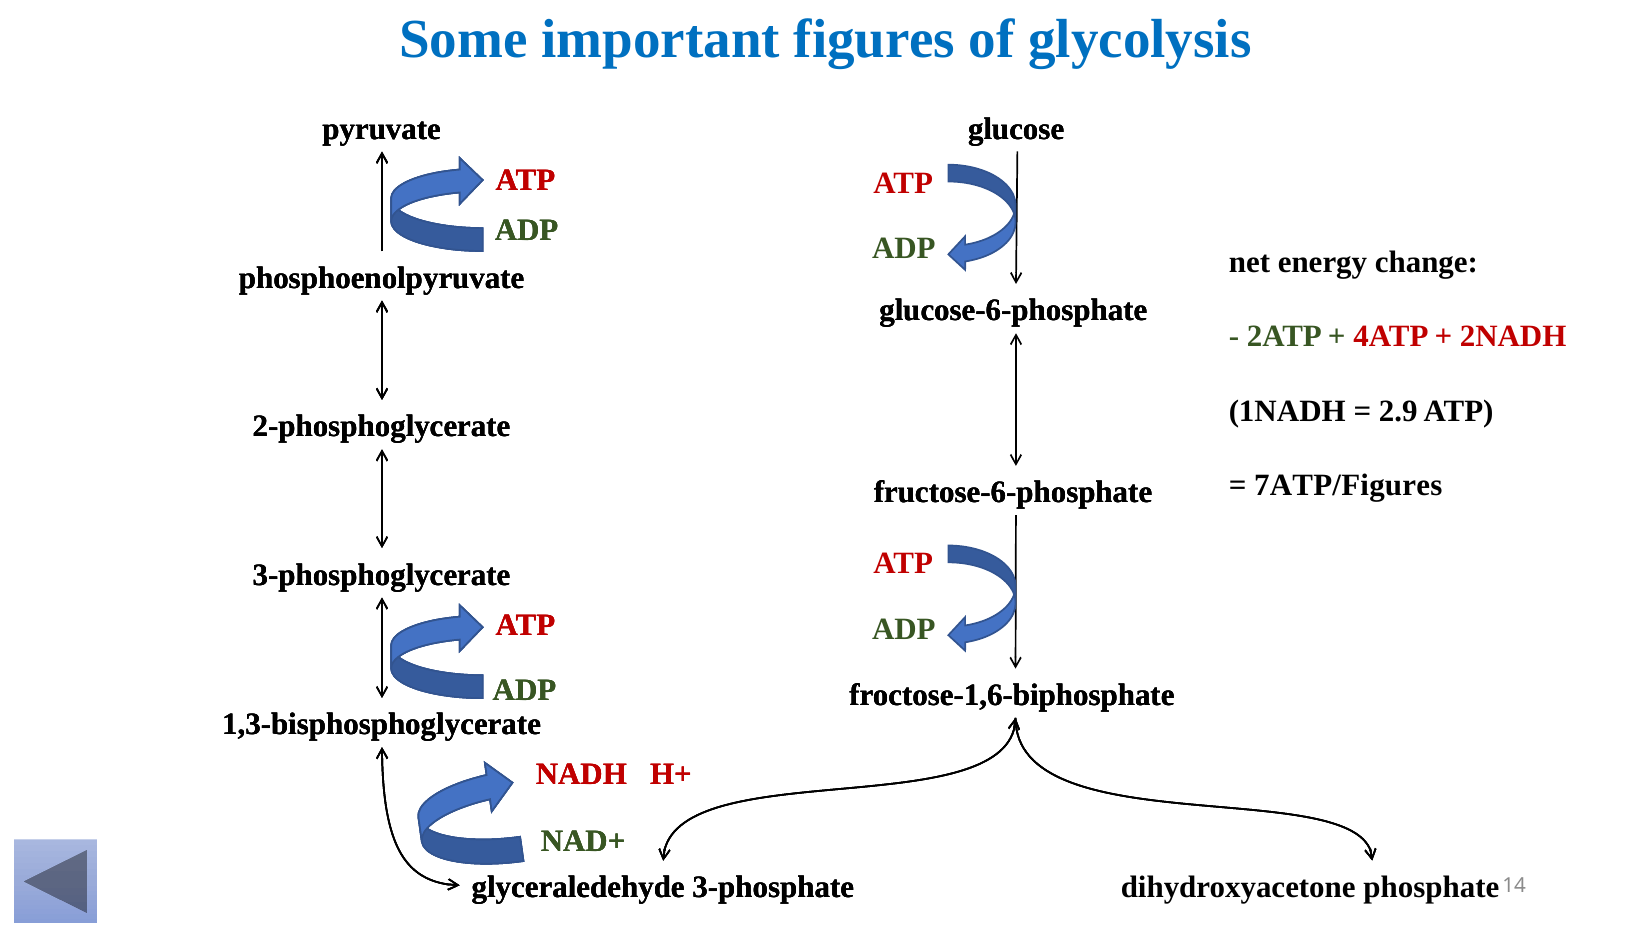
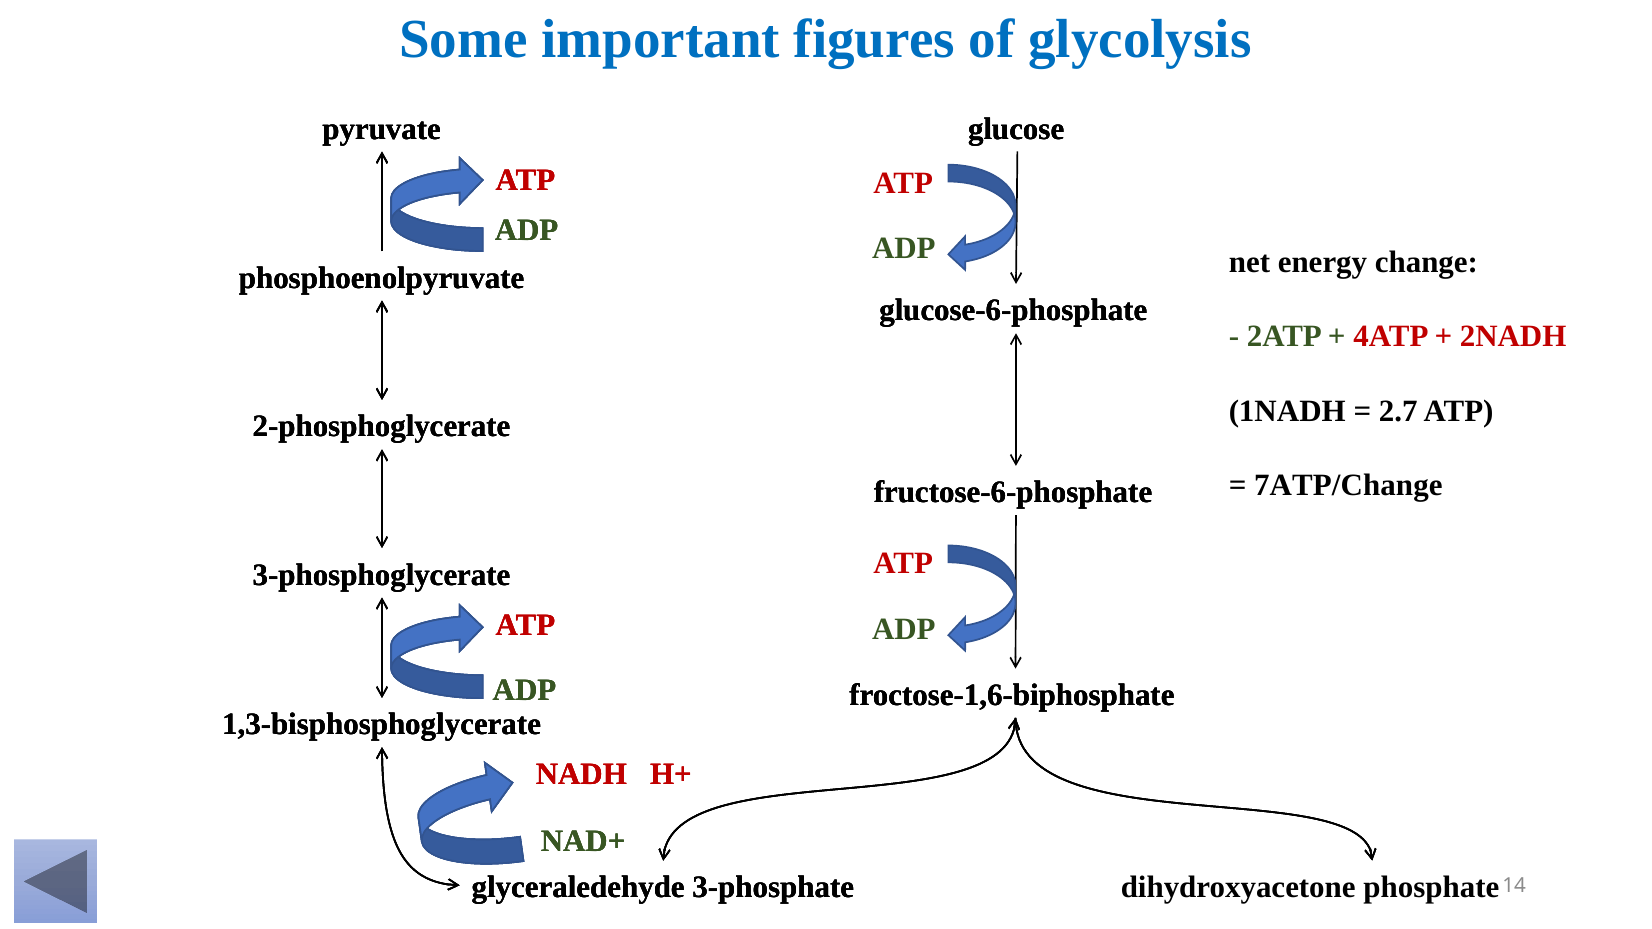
2.9: 2.9 -> 2.7 (1398, 411)
7ATP/Figures: 7ATP/Figures -> 7ATP/Change (1348, 485)
